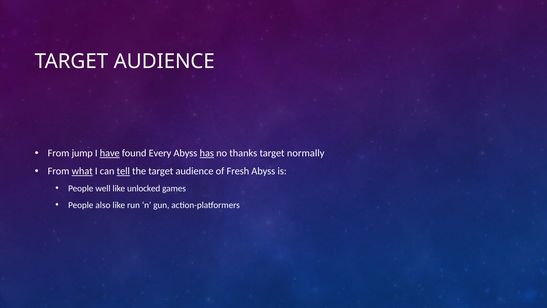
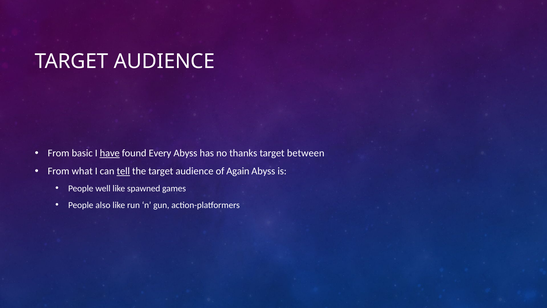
jump: jump -> basic (82, 153)
has underline: present -> none (207, 153)
normally: normally -> between (306, 153)
what underline: present -> none (82, 171)
Fresh: Fresh -> Again (238, 171)
unlocked: unlocked -> spawned (144, 188)
